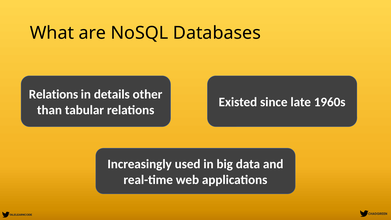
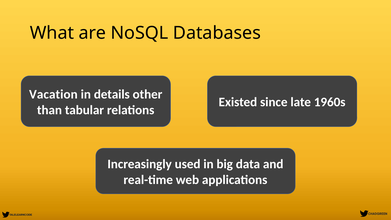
Relations: Relations -> Vacation (53, 94)
